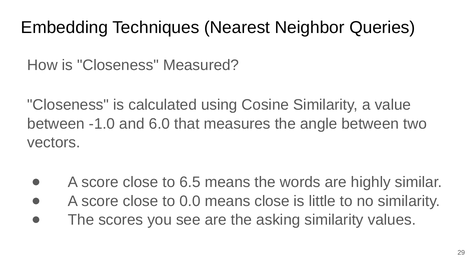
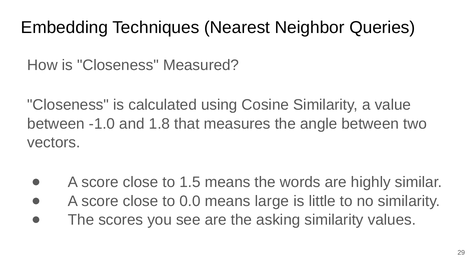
6.0: 6.0 -> 1.8 (159, 124)
6.5: 6.5 -> 1.5 (190, 183)
means close: close -> large (272, 202)
